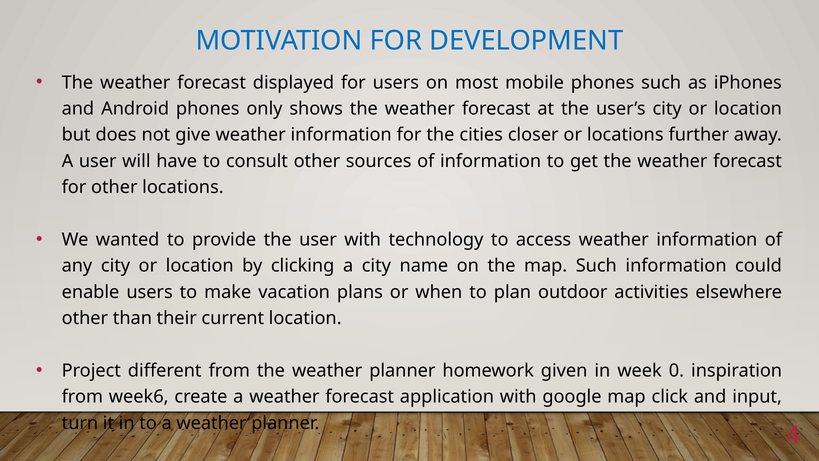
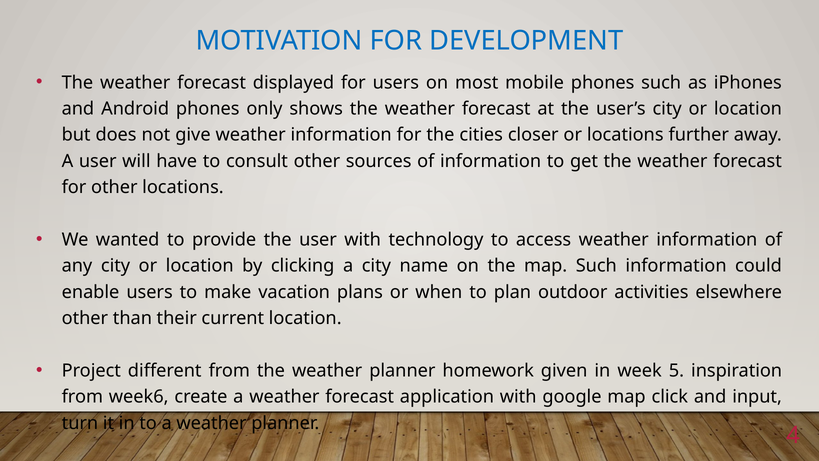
0: 0 -> 5 (676, 370)
